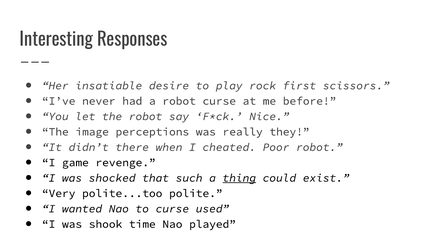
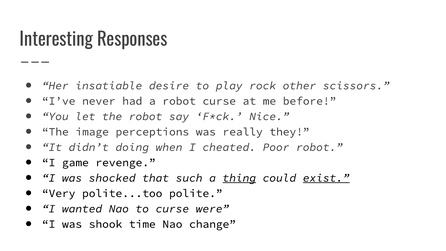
first: first -> other (300, 86)
there: there -> doing (132, 147)
exist underline: none -> present (326, 178)
used: used -> were (213, 209)
played: played -> change (213, 224)
